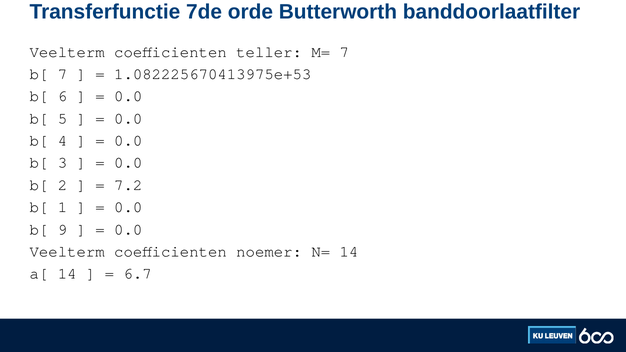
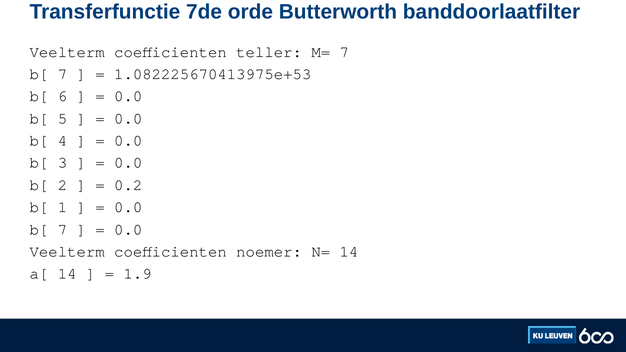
7.2: 7.2 -> 0.2 (128, 185)
9: 9 -> 7 (62, 229)
6.7: 6.7 -> 1.9 (138, 274)
